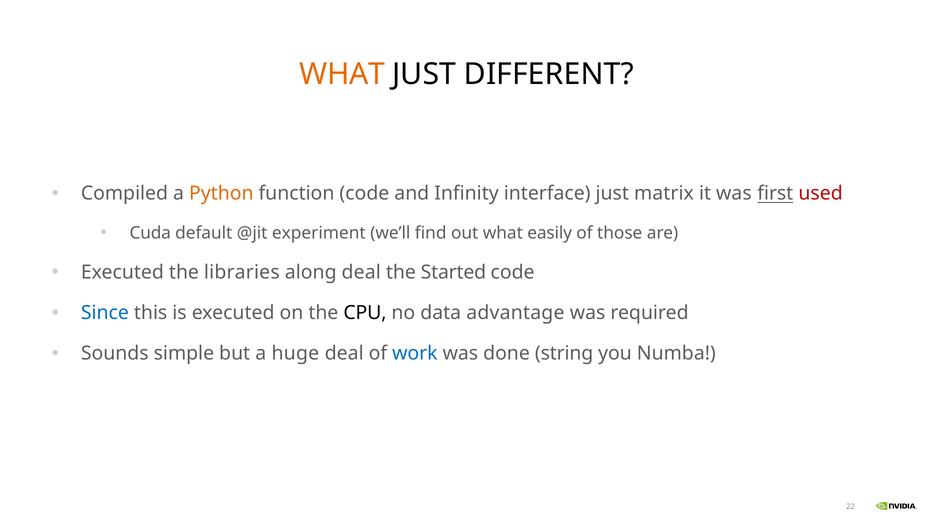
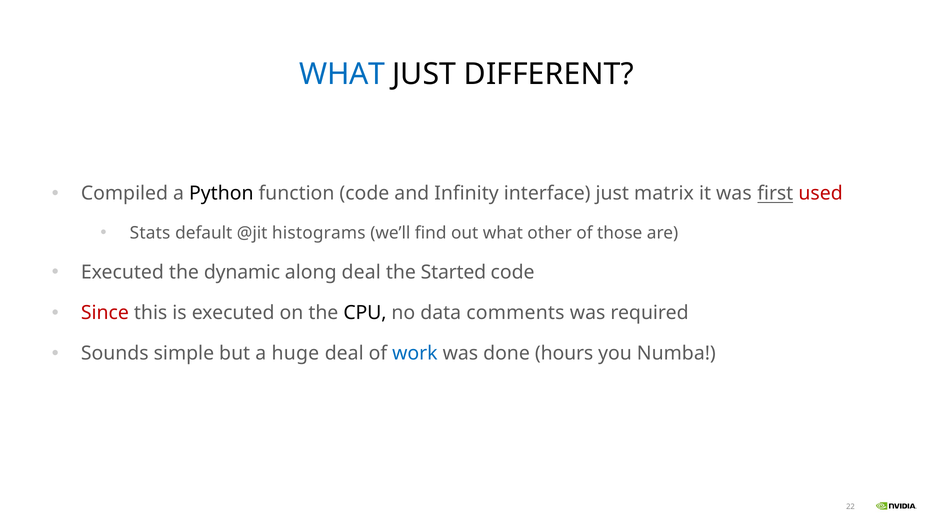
WHAT colour: orange -> blue (342, 74)
Python colour: orange -> black (221, 193)
Cuda: Cuda -> Stats (150, 233)
experiment: experiment -> histograms (319, 233)
easily: easily -> other (550, 233)
libraries: libraries -> dynamic (242, 272)
Since colour: blue -> red (105, 312)
advantage: advantage -> comments (515, 312)
string: string -> hours (564, 353)
